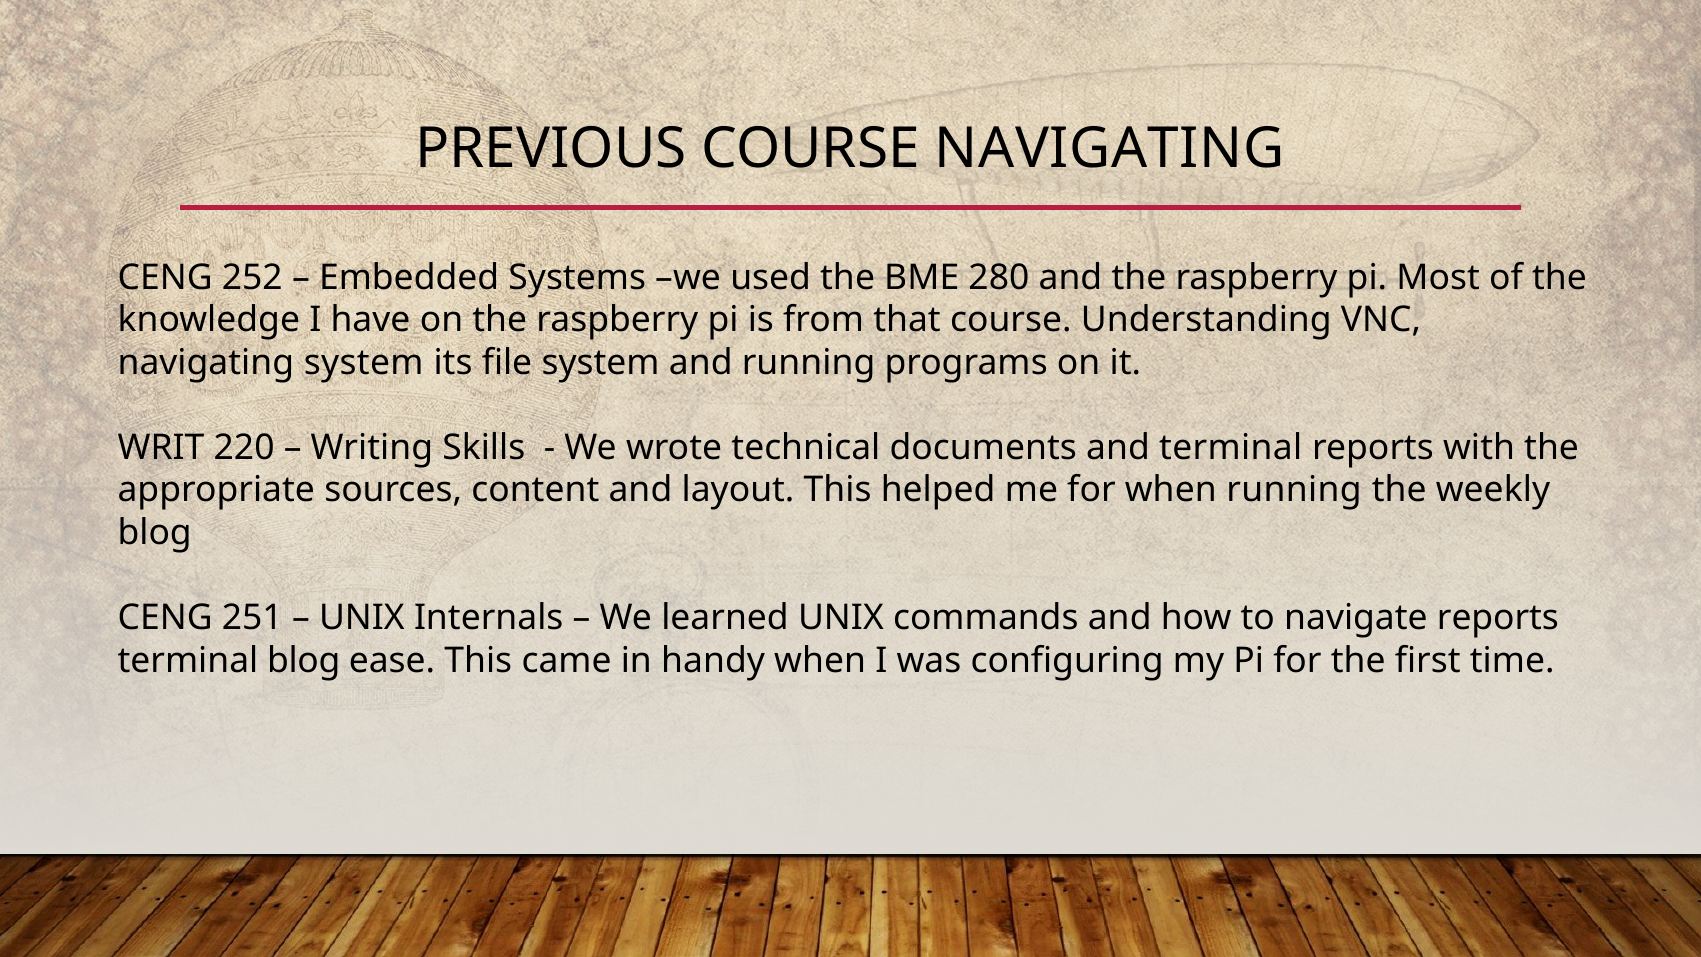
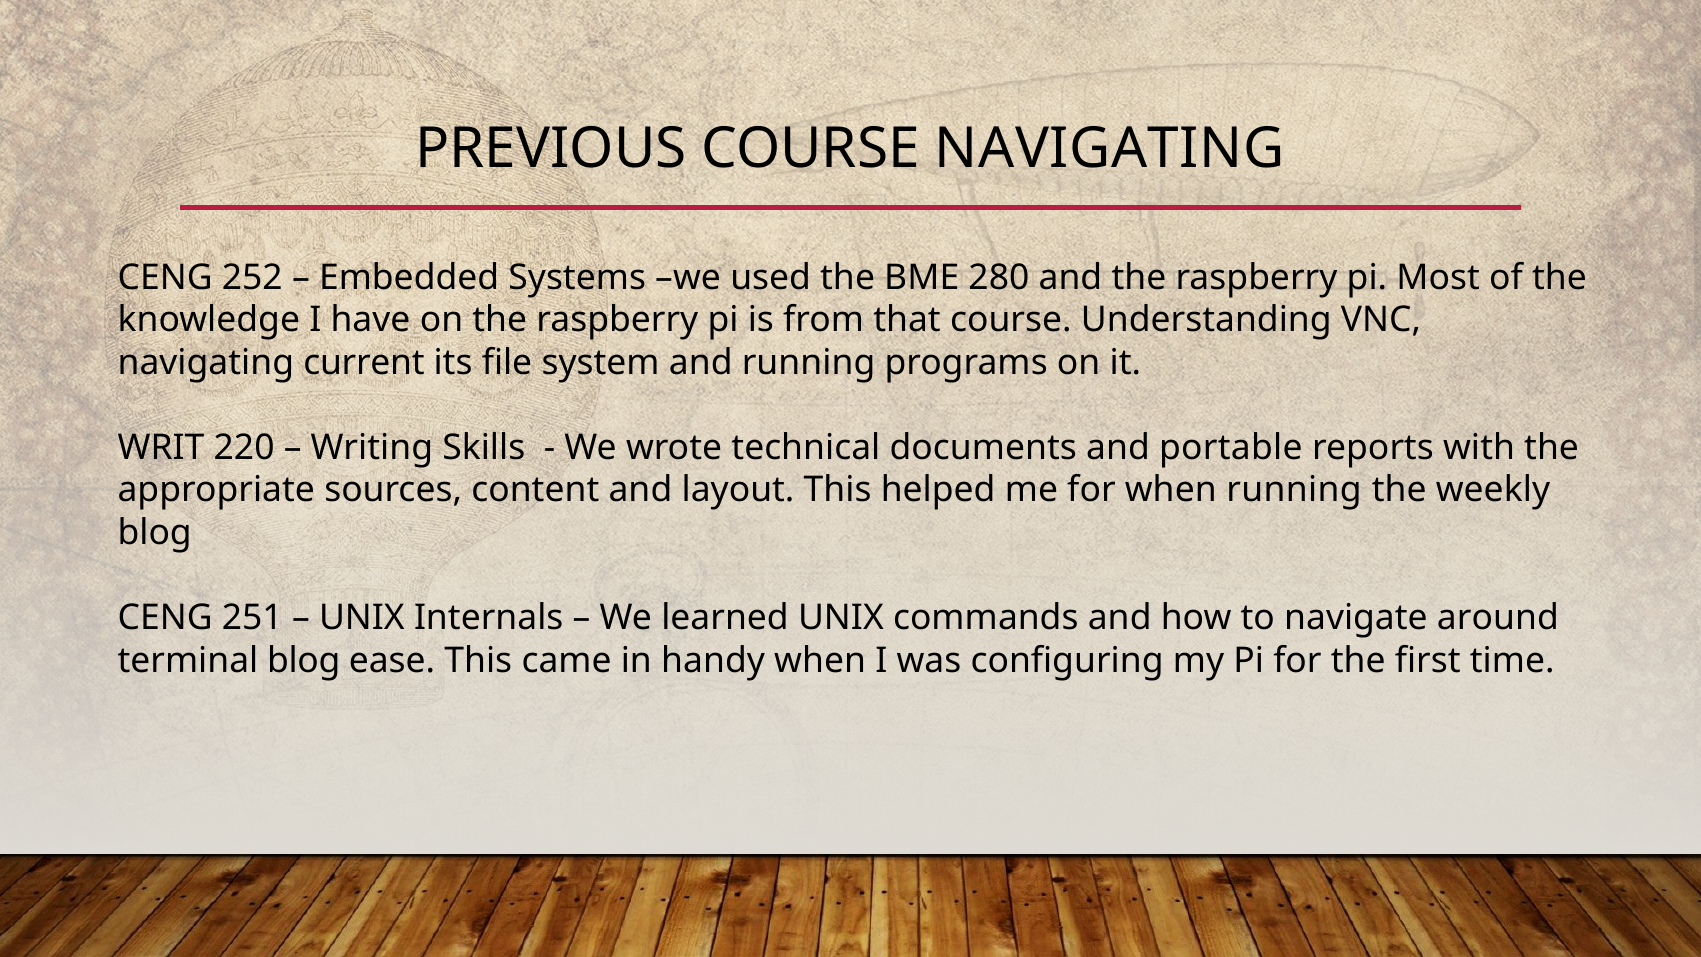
navigating system: system -> current (364, 362)
and terminal: terminal -> portable (1231, 448)
navigate reports: reports -> around (1498, 618)
